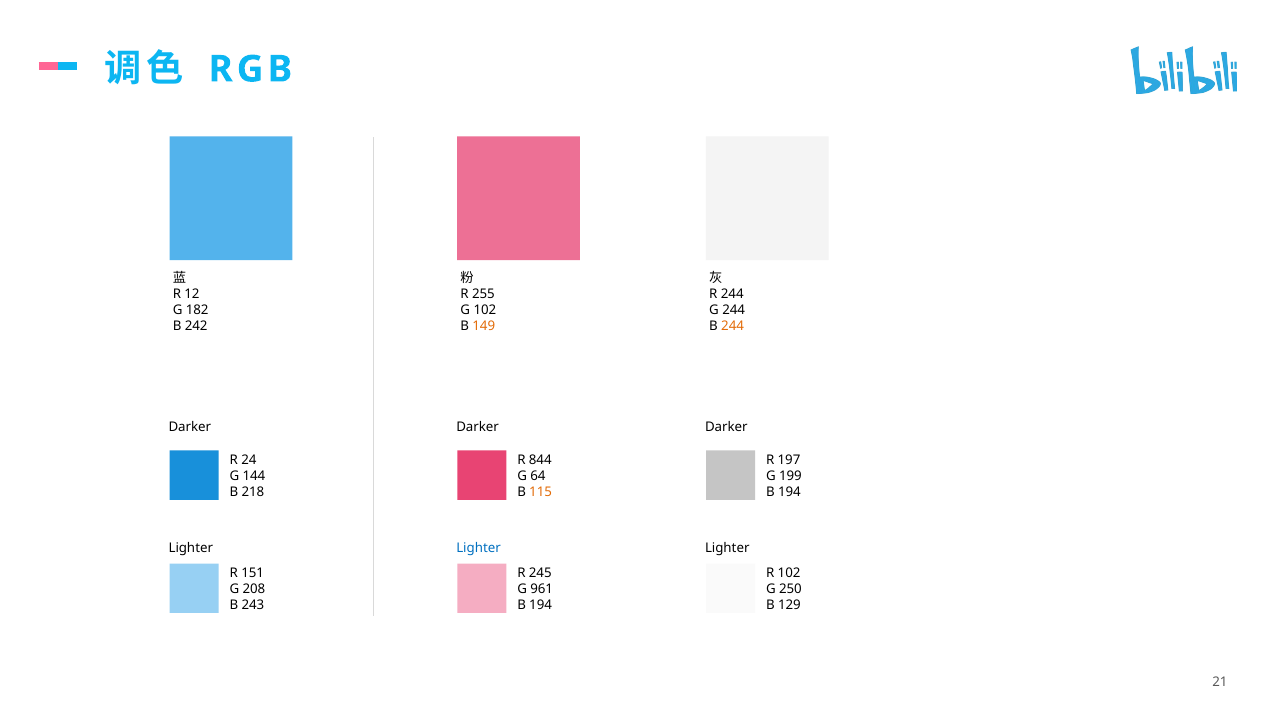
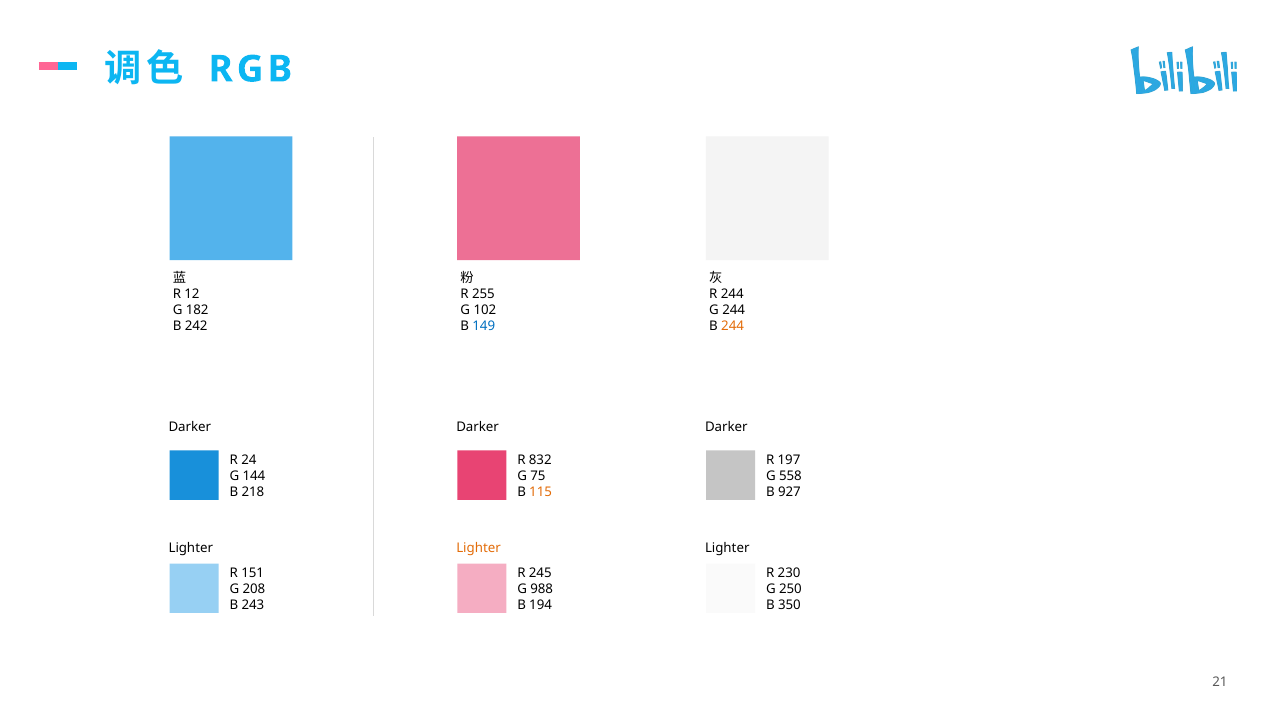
149 colour: orange -> blue (484, 326)
844: 844 -> 832 (540, 460)
64: 64 -> 75 (538, 476)
199: 199 -> 558 (790, 476)
194: 194 -> 927 (789, 492)
Lighter colour: blue -> orange (479, 548)
R 102: 102 -> 230 (789, 573)
961: 961 -> 988 (542, 589)
129: 129 -> 350 (789, 605)
